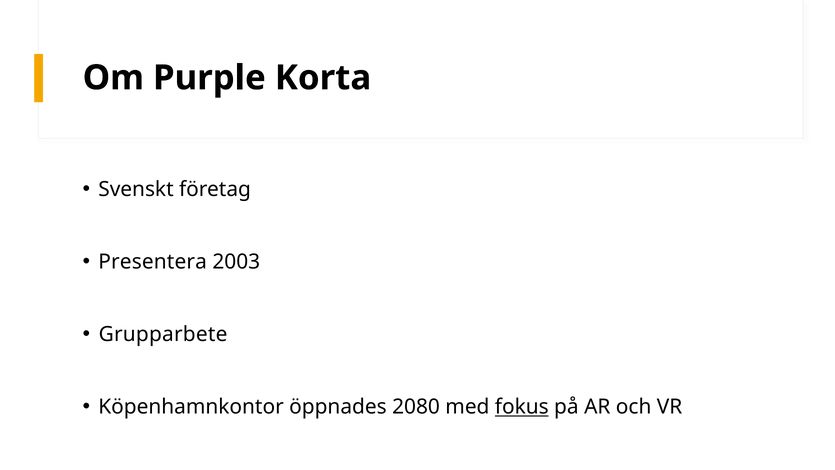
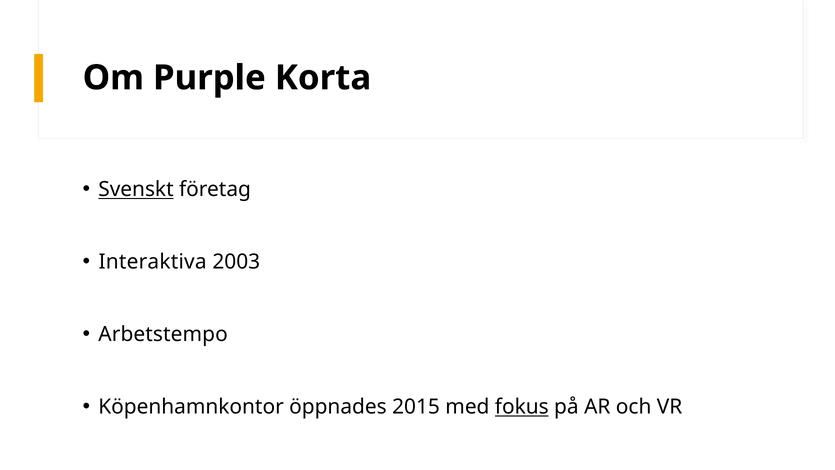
Svenskt underline: none -> present (136, 189)
Presentera: Presentera -> Interaktiva (153, 262)
Grupparbete: Grupparbete -> Arbetstempo (163, 334)
2080: 2080 -> 2015 (416, 407)
